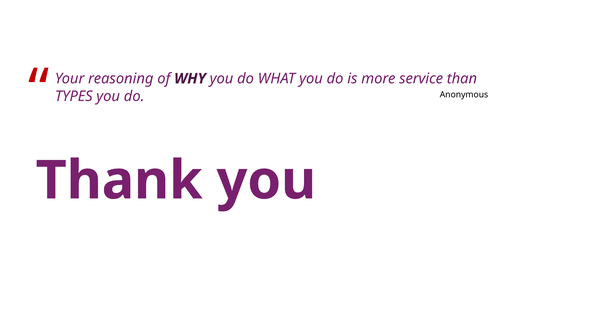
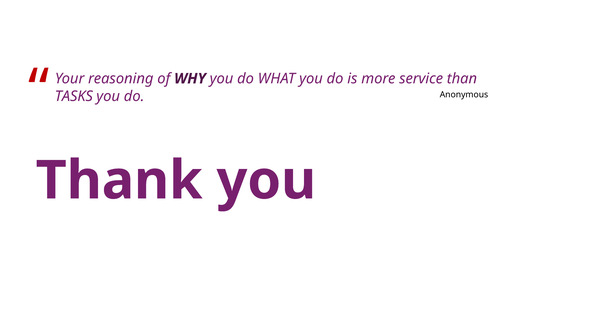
TYPES: TYPES -> TASKS (74, 96)
